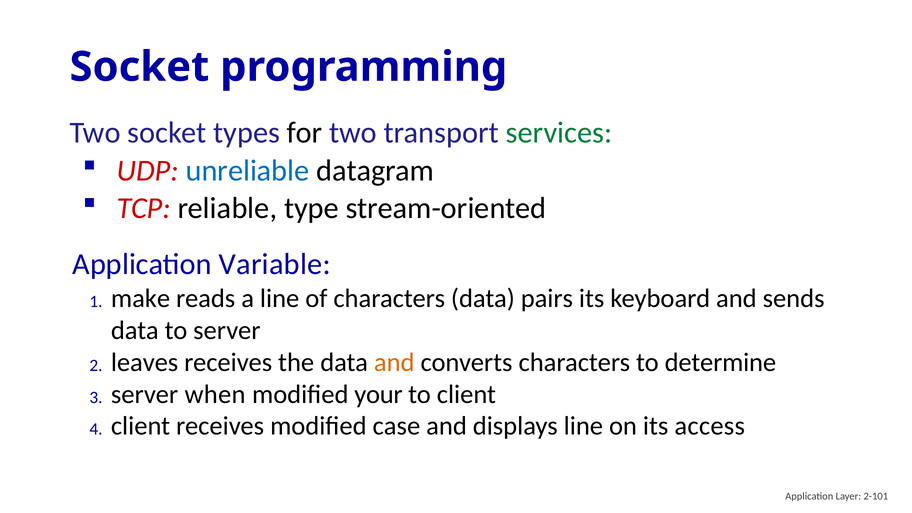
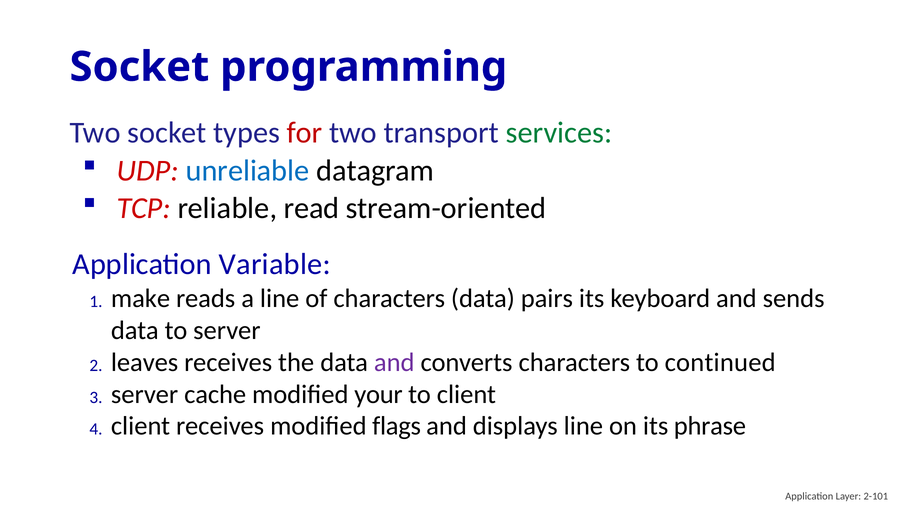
for colour: black -> red (305, 133)
type: type -> read (312, 208)
and colour: orange -> purple (394, 362)
determine: determine -> continued (720, 362)
when: when -> cache (215, 394)
case: case -> flags (397, 426)
access: access -> phrase (710, 426)
